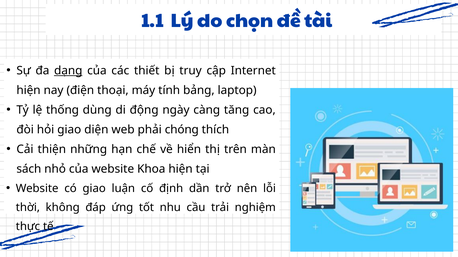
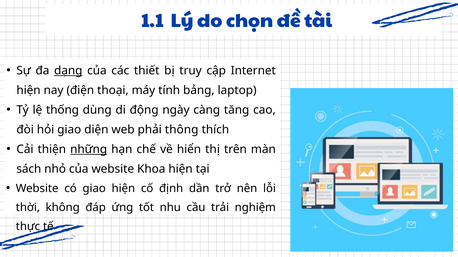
chóng: chóng -> thông (182, 130)
những underline: none -> present (89, 150)
giao luận: luận -> hiện (123, 189)
